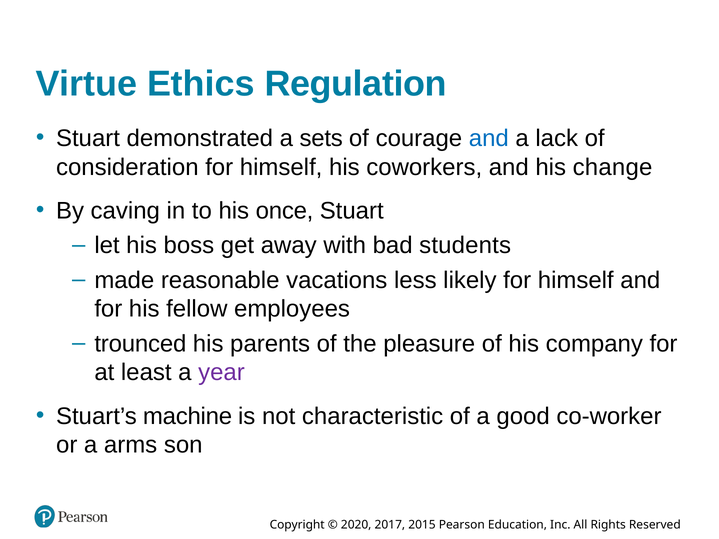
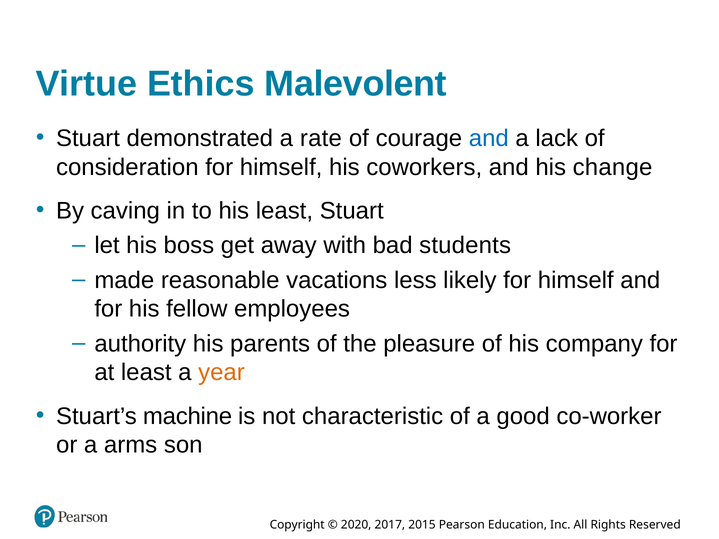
Regulation: Regulation -> Malevolent (356, 84)
sets: sets -> rate (321, 138)
his once: once -> least (284, 211)
trounced: trounced -> authority (140, 344)
year colour: purple -> orange (222, 373)
